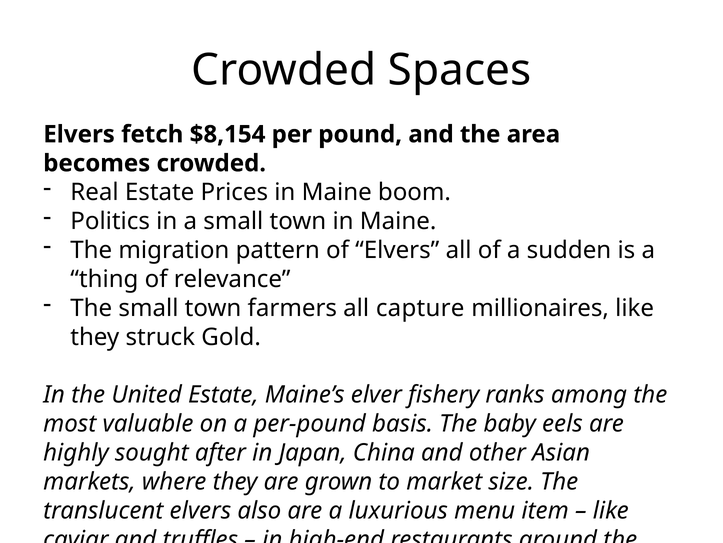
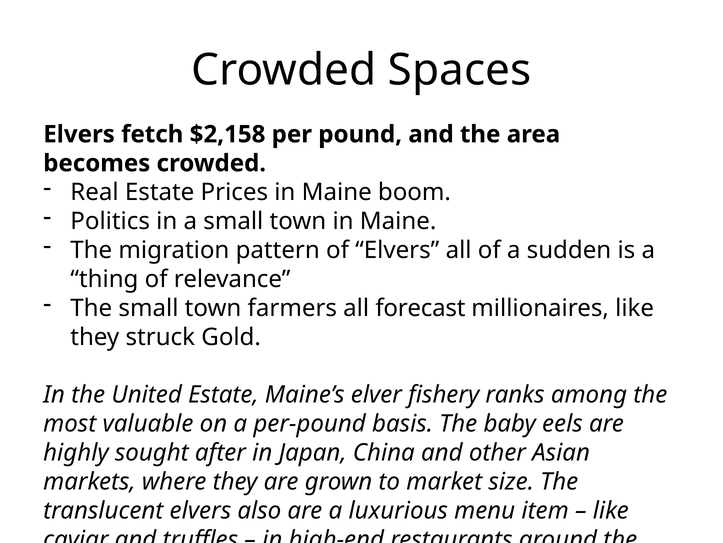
$8,154: $8,154 -> $2,158 (228, 134)
capture: capture -> forecast (420, 308)
